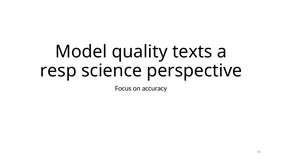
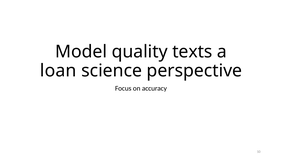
resp: resp -> loan (58, 70)
